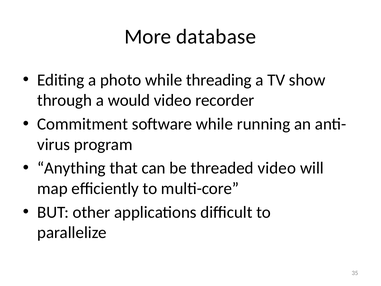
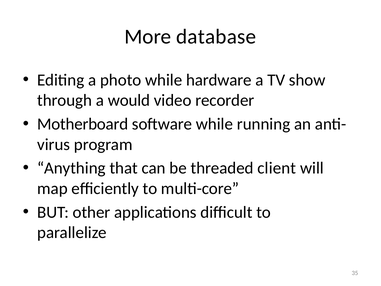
threading: threading -> hardware (219, 80)
Commitment: Commitment -> Motherboard (83, 124)
threaded video: video -> client (277, 168)
